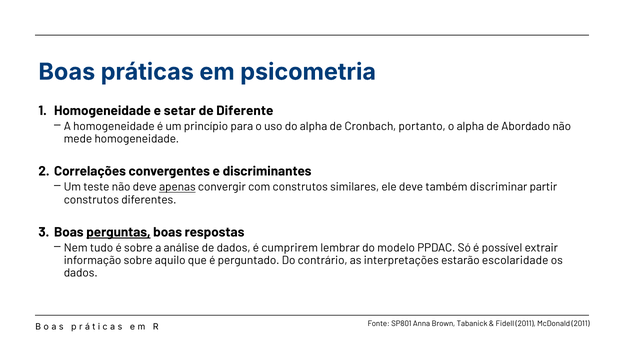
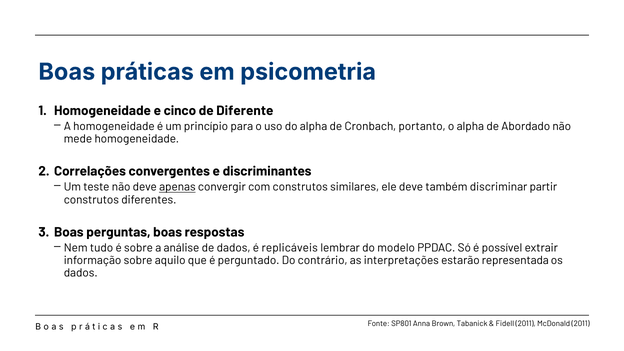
setar: setar -> cinco (180, 111)
perguntas underline: present -> none (118, 232)
cumprirem: cumprirem -> replicáveis (290, 248)
escolaridade: escolaridade -> representada (515, 260)
